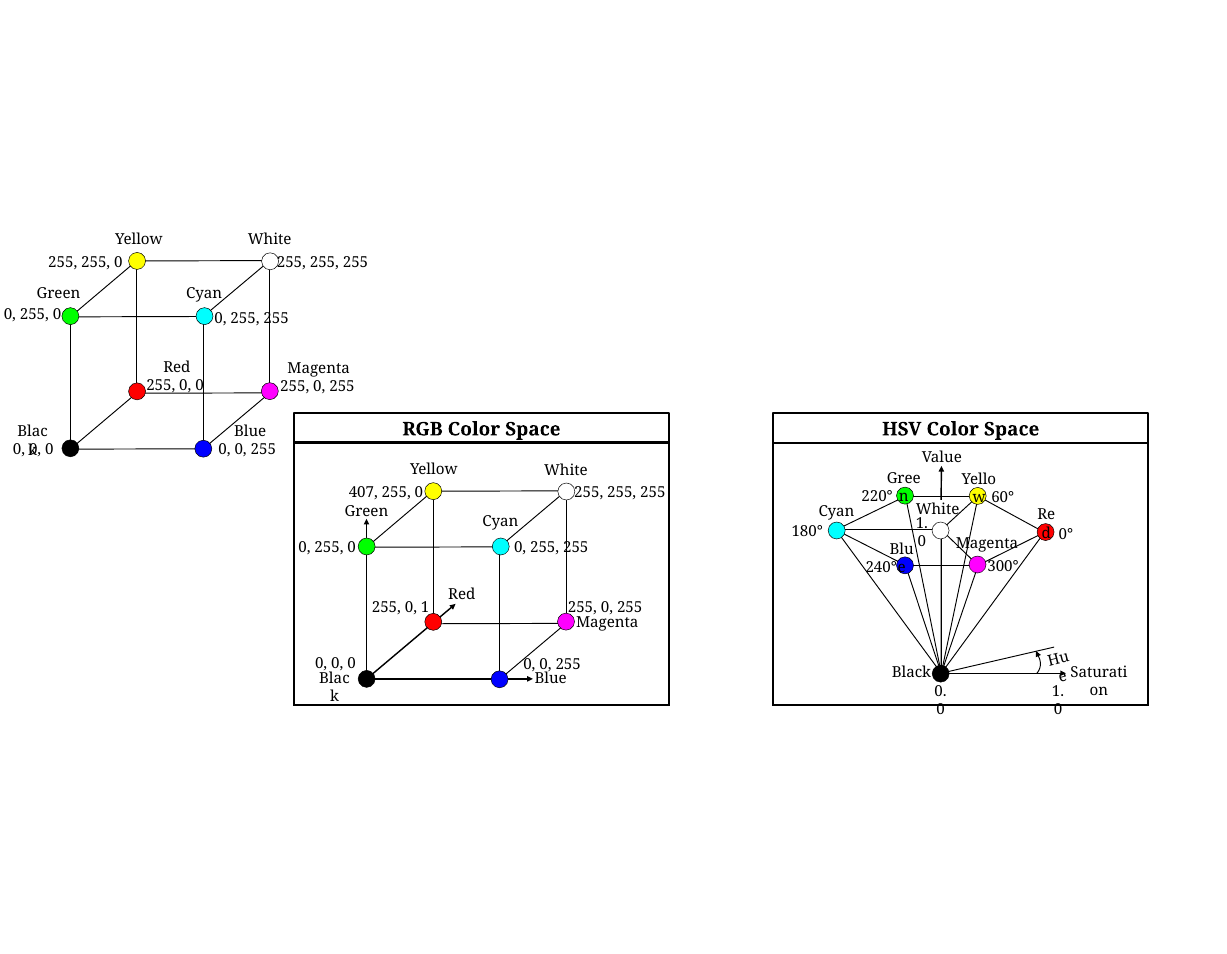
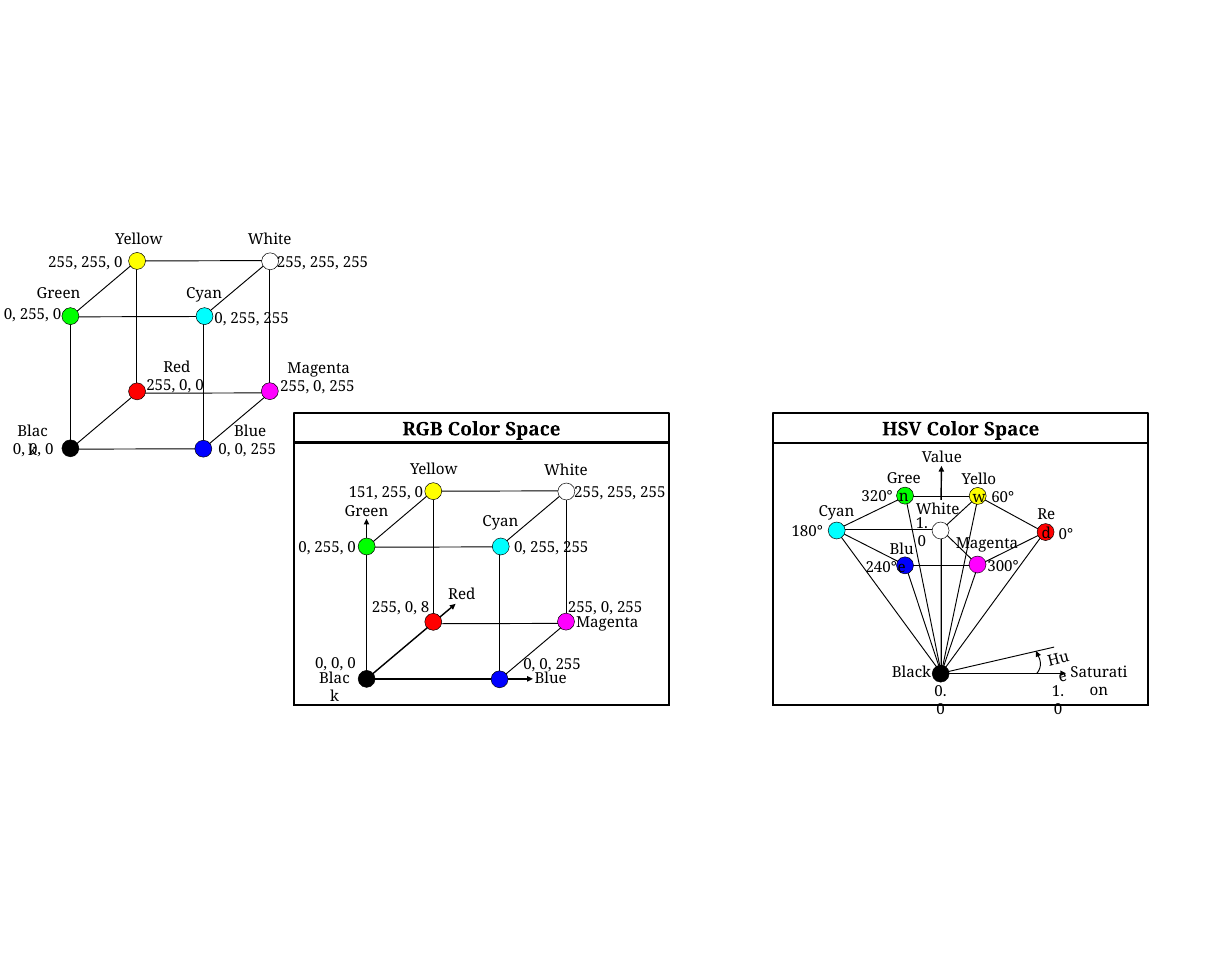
407: 407 -> 151 (363, 492)
220°: 220° -> 320° (877, 497)
0 1: 1 -> 8 (425, 607)
